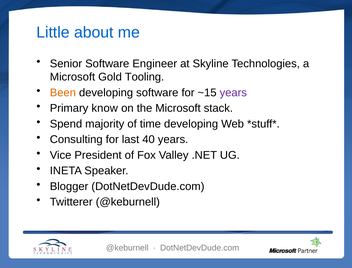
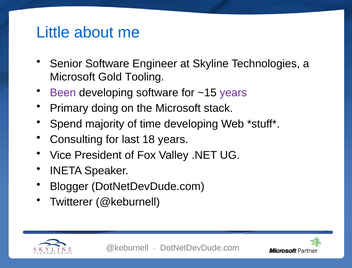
Been colour: orange -> purple (63, 93)
know: know -> doing (105, 108)
40: 40 -> 18 (149, 140)
